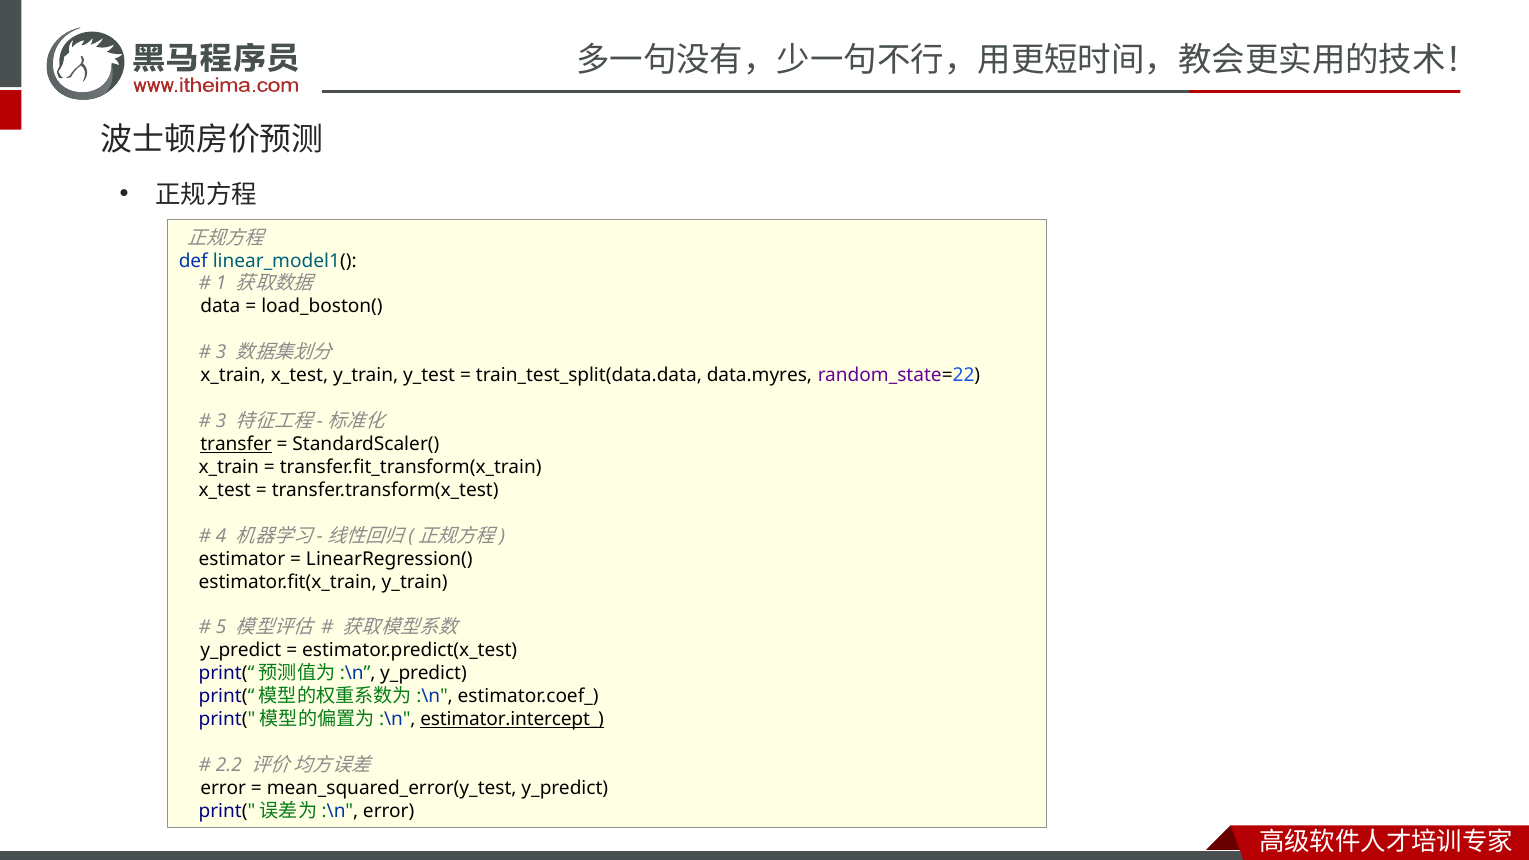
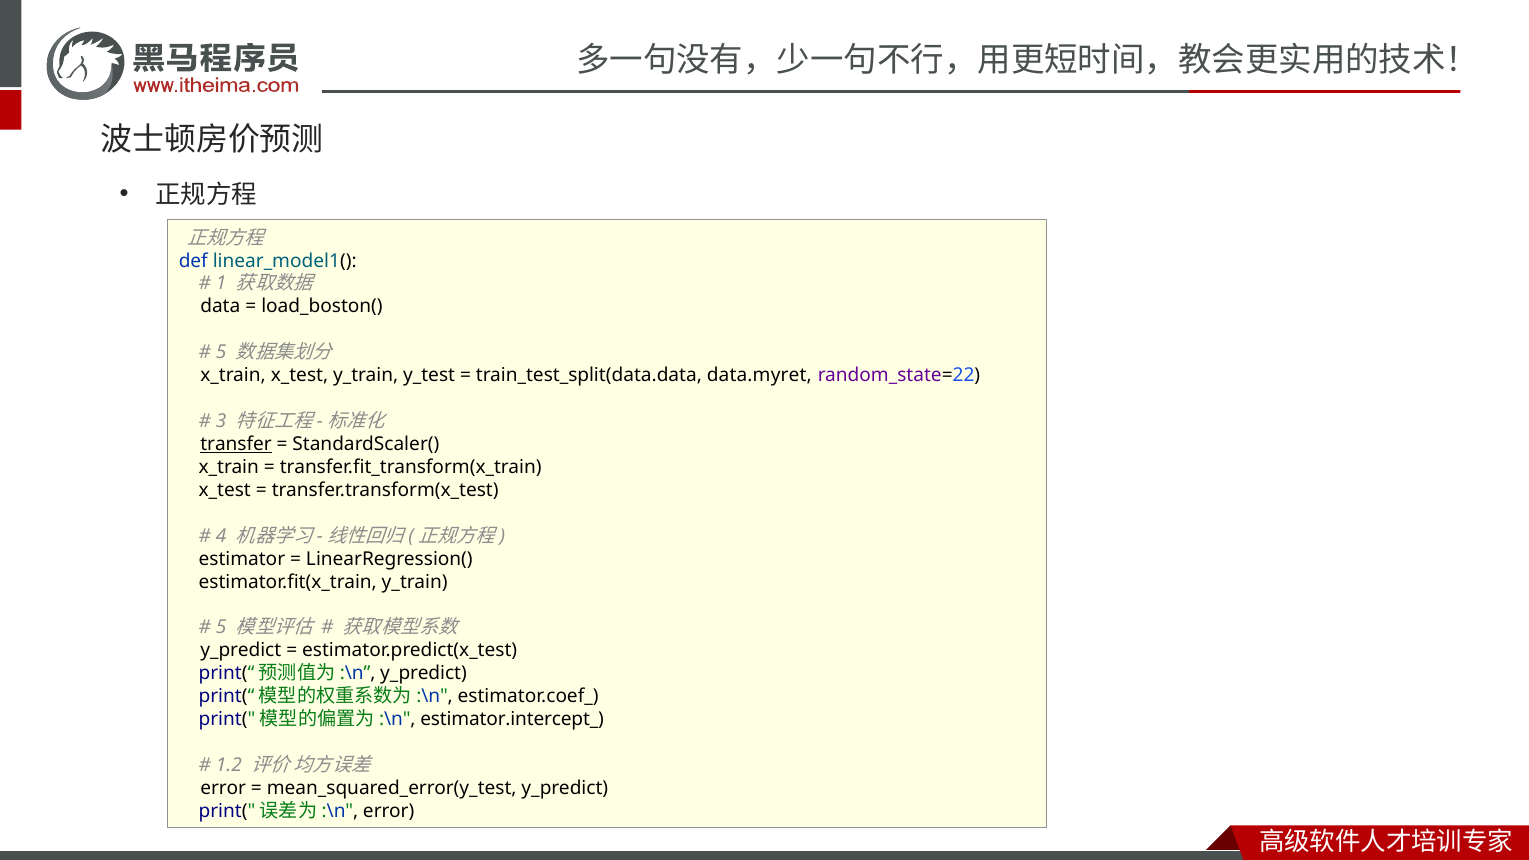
3: 3 -> 5 (221, 352)
data.myres: data.myres -> data.myret (759, 375)
estimator.intercept_ underline: present -> none (512, 719)
2.2: 2.2 -> 1.2 (229, 765)
